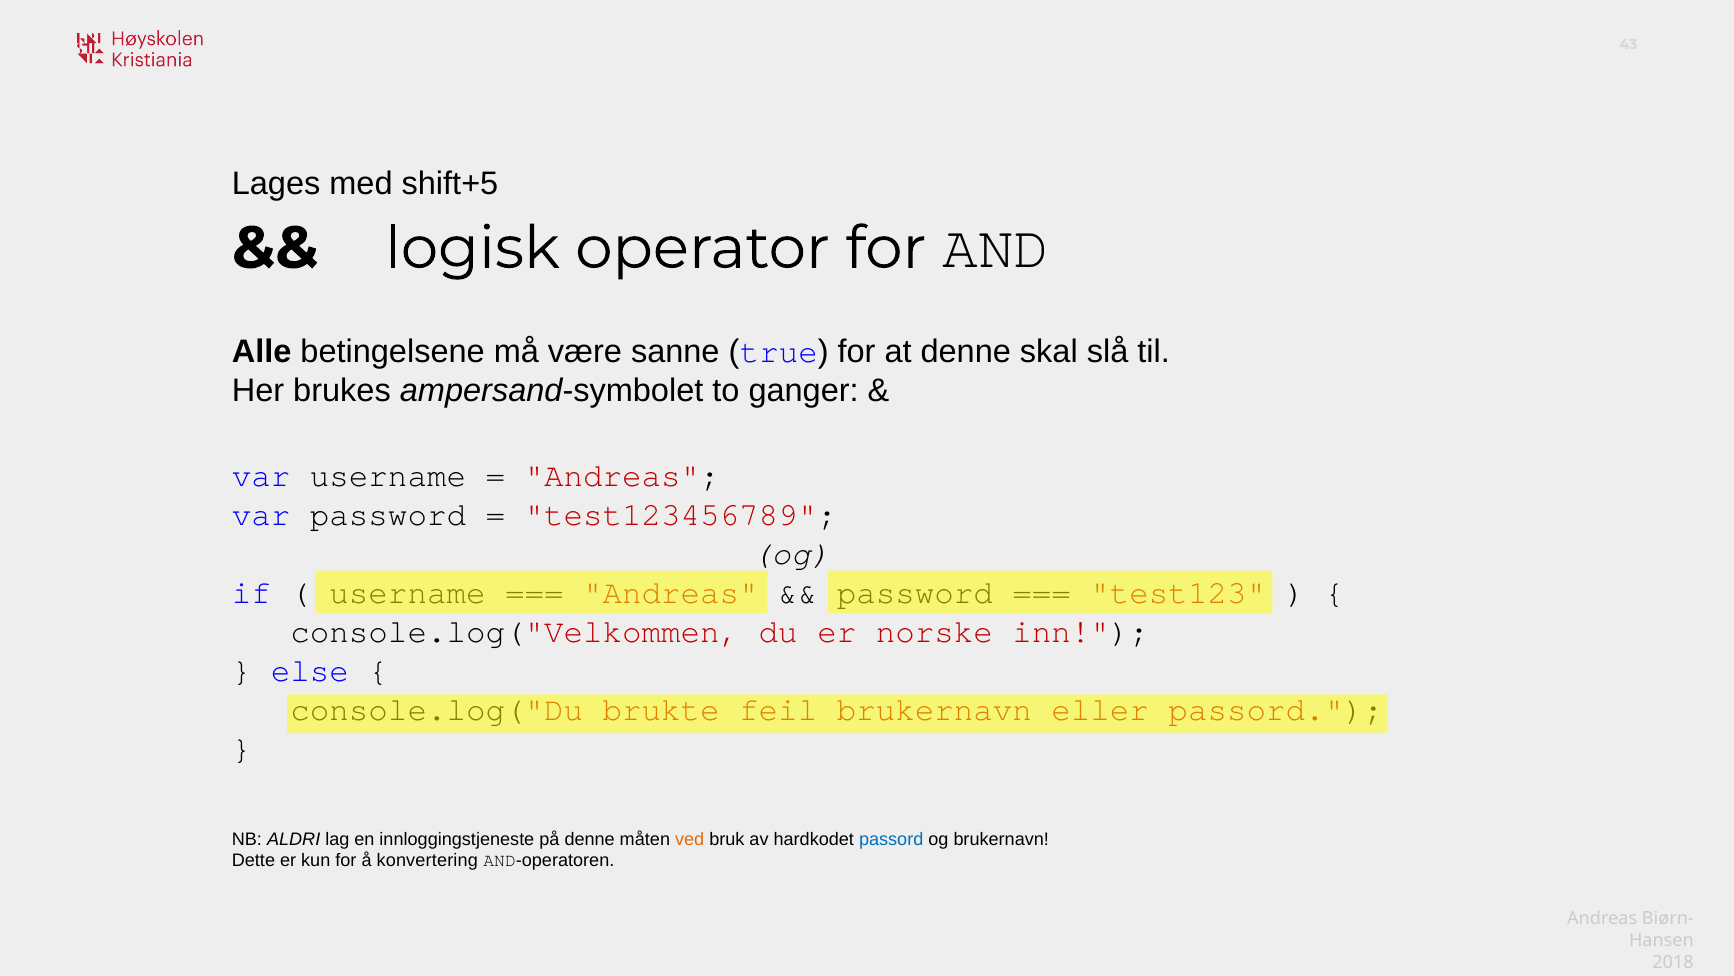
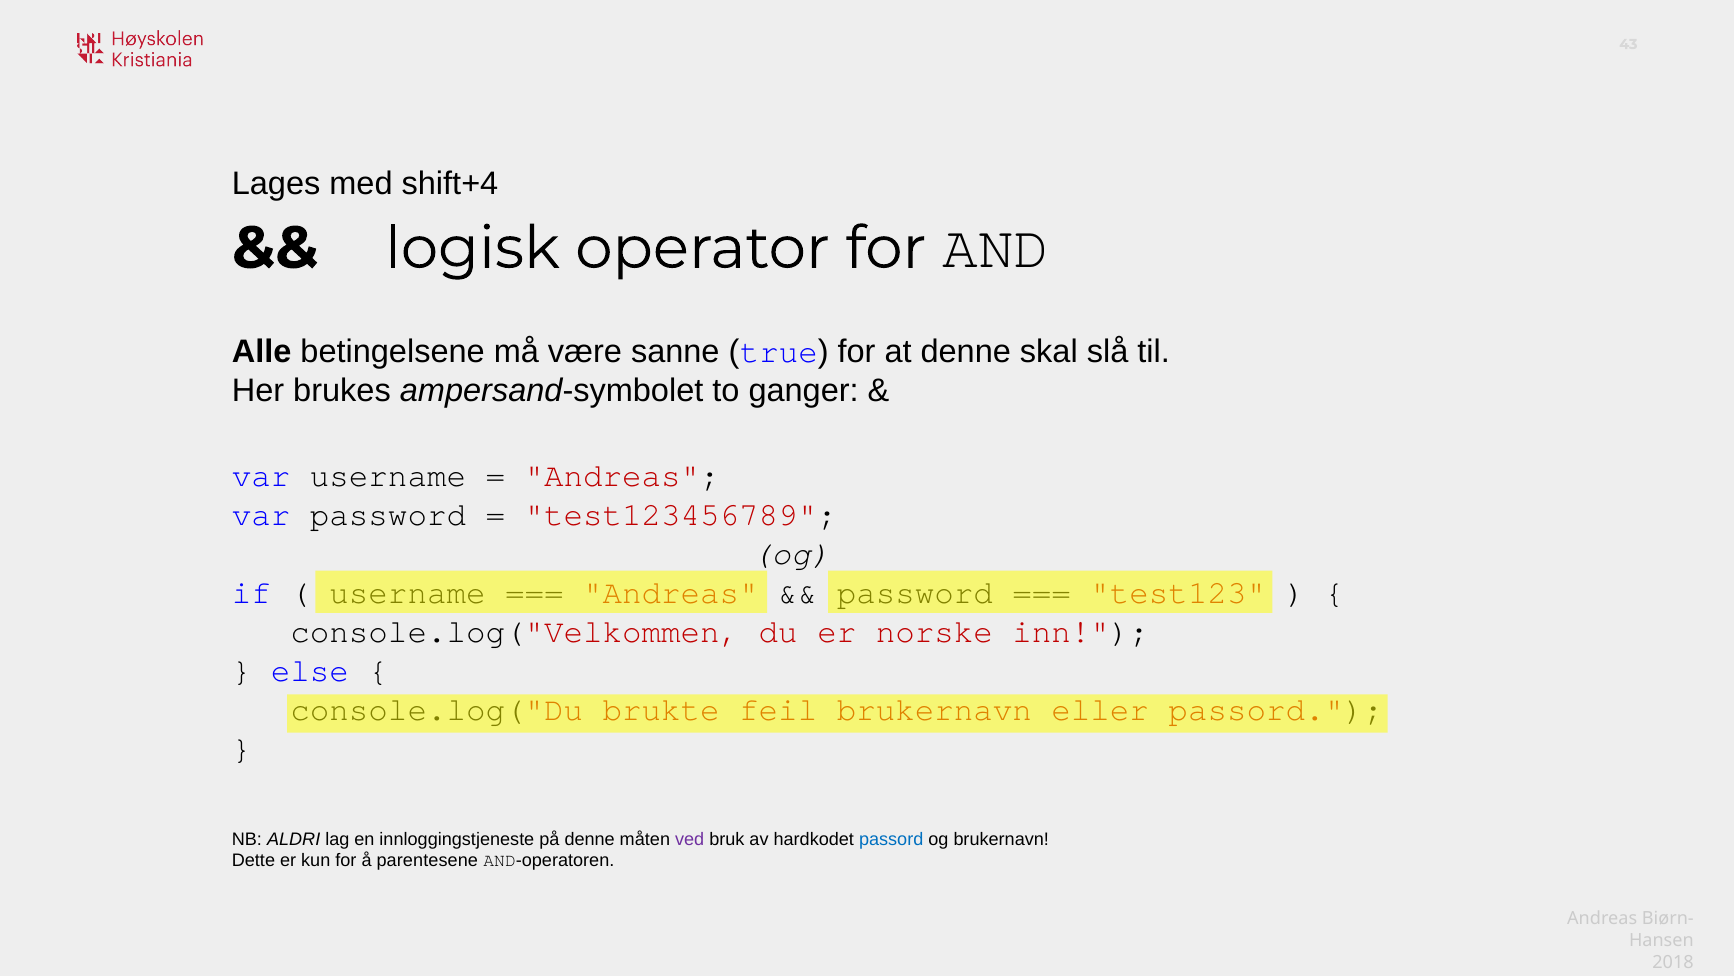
shift+5: shift+5 -> shift+4 (450, 184)
ved colour: orange -> purple (690, 839)
konvertering: konvertering -> parentesene (427, 861)
